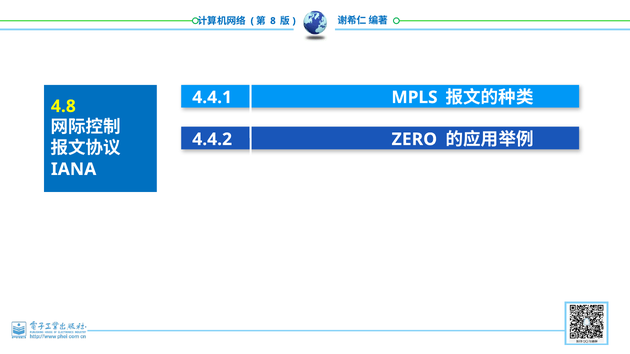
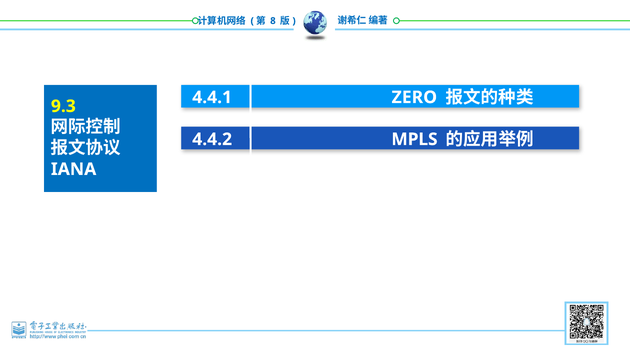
MPLS: MPLS -> ZERO (414, 97)
4.8: 4.8 -> 9.3 (63, 106)
ZERO: ZERO -> MPLS (414, 139)
